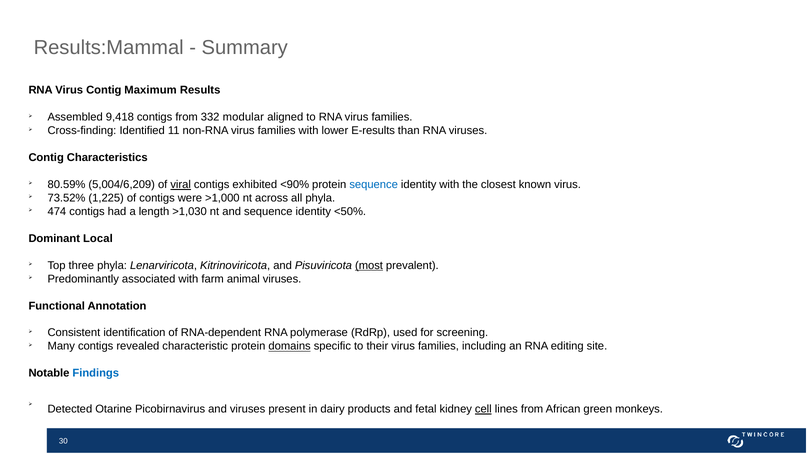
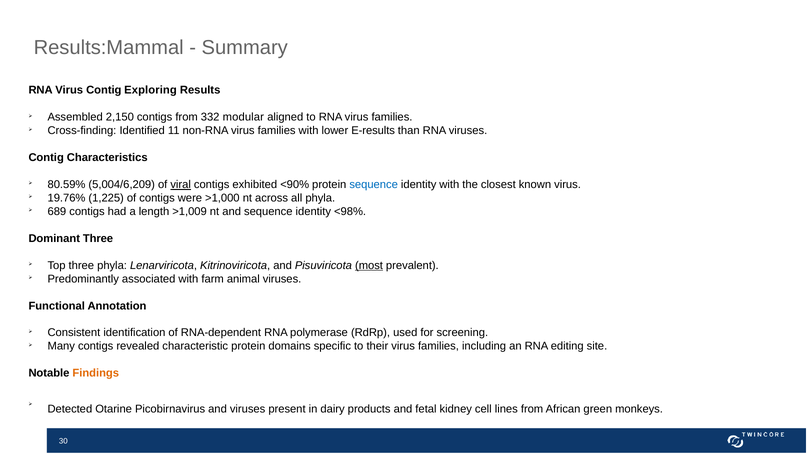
Maximum: Maximum -> Exploring (151, 90)
9,418: 9,418 -> 2,150 (120, 117)
73.52%: 73.52% -> 19.76% (67, 198)
474: 474 -> 689 (57, 212)
>1,030: >1,030 -> >1,009 (190, 212)
<50%: <50% -> <98% (350, 212)
Dominant Local: Local -> Three (98, 238)
domains underline: present -> none (290, 346)
Findings colour: blue -> orange (96, 373)
cell underline: present -> none (483, 409)
